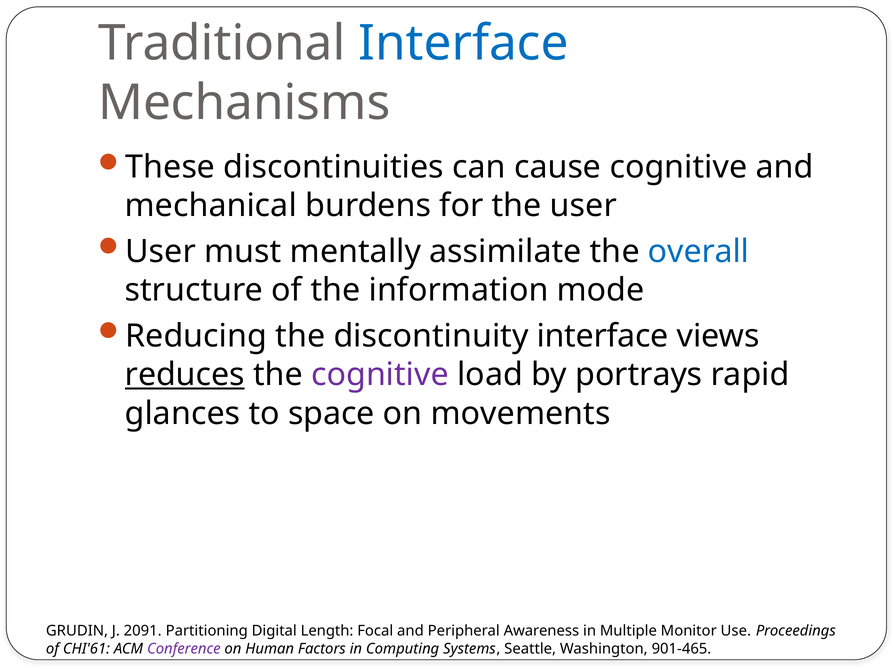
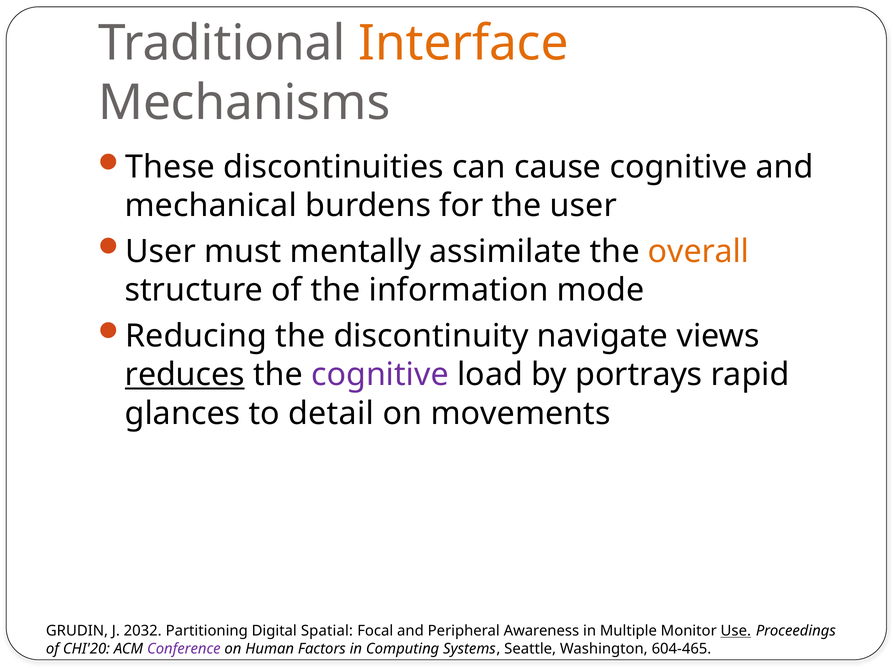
Interface colour: blue -> orange (464, 44)
overall colour: blue -> orange (699, 252)
discontinuity interface: interface -> navigate (602, 337)
space: space -> detail (331, 414)
2091: 2091 -> 2032 (143, 632)
Length: Length -> Spatial (327, 632)
Use underline: none -> present (736, 632)
CHI'61: CHI'61 -> CHI'20 (86, 649)
901-465: 901-465 -> 604-465 (681, 649)
